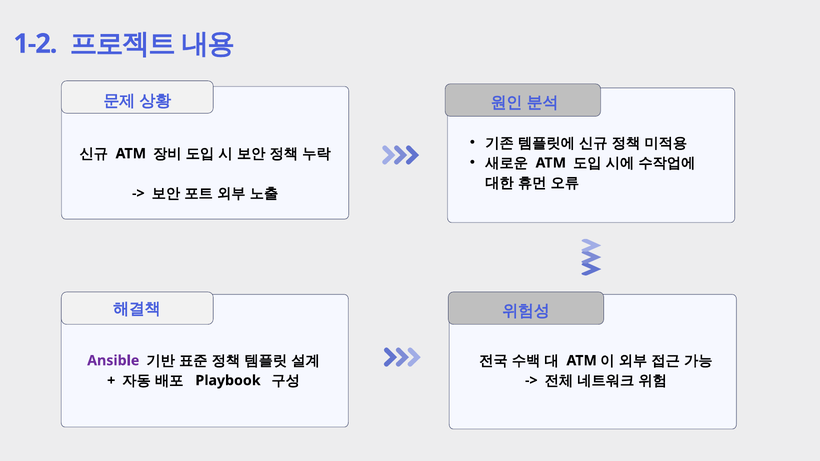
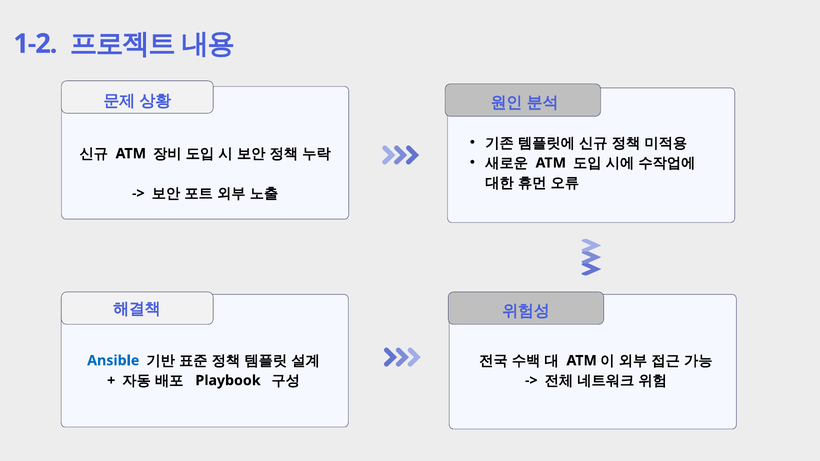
Ansible colour: purple -> blue (113, 361)
